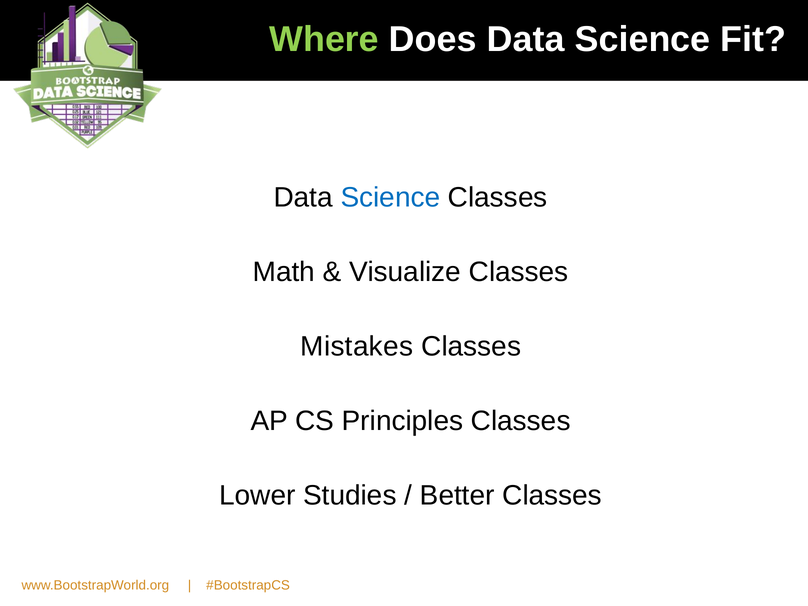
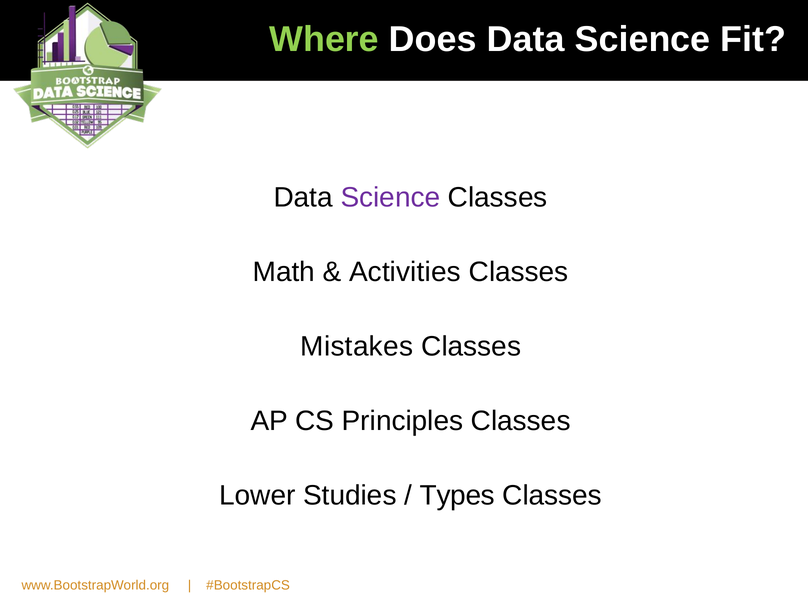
Science colour: blue -> purple (390, 197)
Visualize: Visualize -> Activities (405, 272)
Better: Better -> Types (457, 495)
